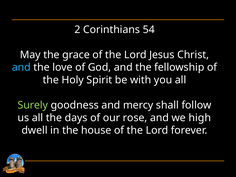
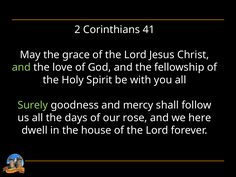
54: 54 -> 41 (149, 30)
and colour: light blue -> light green (21, 67)
high: high -> here (200, 118)
